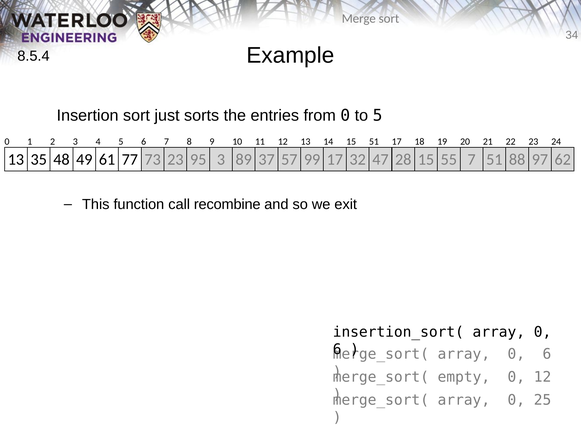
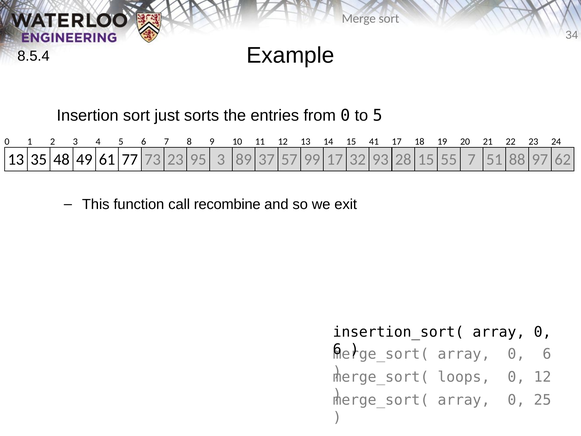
15 51: 51 -> 41 (374, 142)
47: 47 -> 93 (380, 159)
empty: empty -> loops (464, 377)
